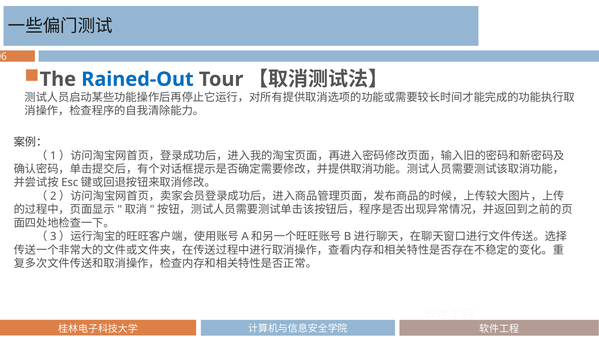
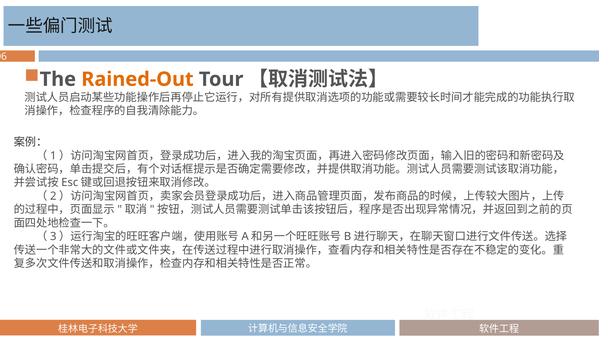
Rained-Out colour: blue -> orange (137, 79)
